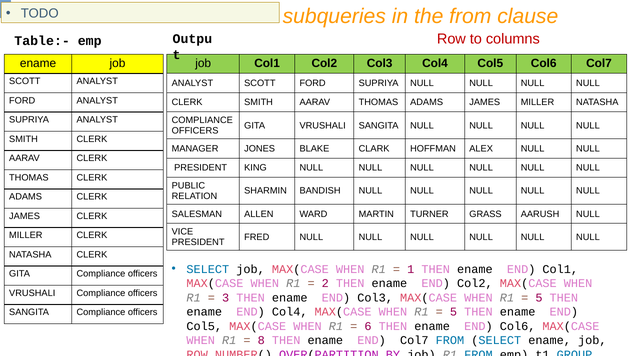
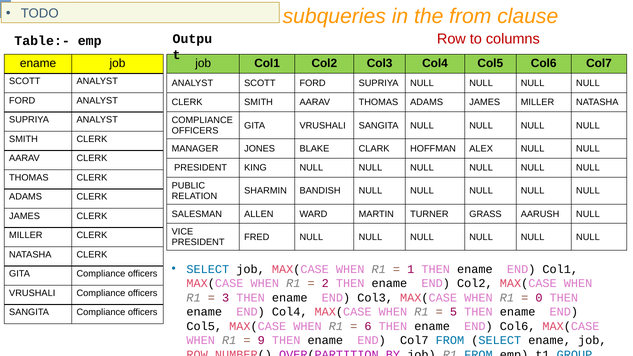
5: 5 -> 0 (539, 298)
8: 8 -> 9 (261, 340)
